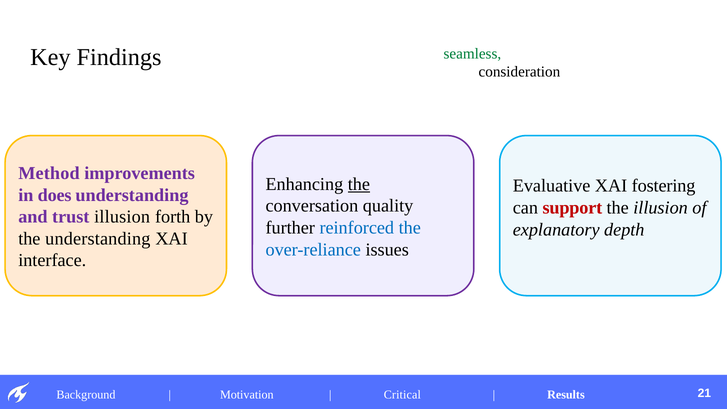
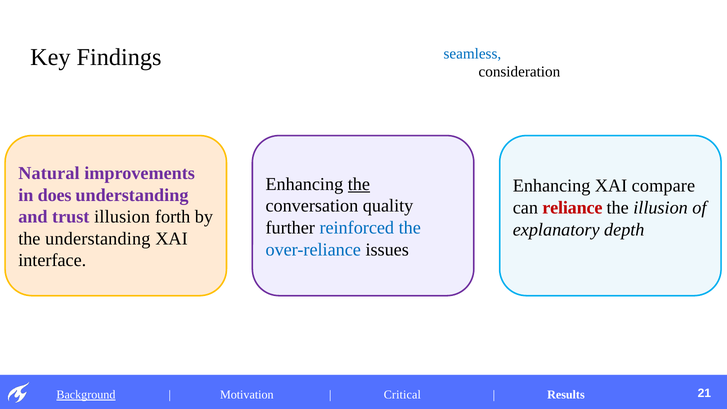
seamless colour: green -> blue (472, 54)
Method: Method -> Natural (49, 173)
Evaluative: Evaluative -> Enhancing (552, 186)
XAI fostering: fostering -> compare (663, 186)
support: support -> reliance (572, 208)
Background underline: none -> present (86, 395)
